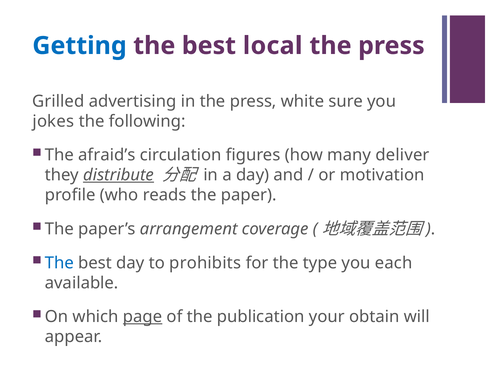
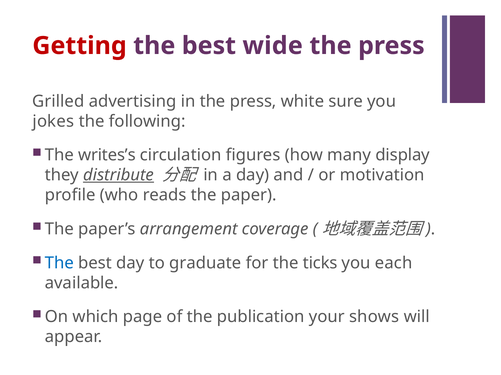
Getting colour: blue -> red (80, 46)
local: local -> wide (273, 46)
afraid’s: afraid’s -> writes’s (107, 155)
deliver: deliver -> display (403, 155)
prohibits: prohibits -> graduate (205, 263)
type: type -> ticks (320, 263)
page underline: present -> none (143, 317)
obtain: obtain -> shows (374, 317)
